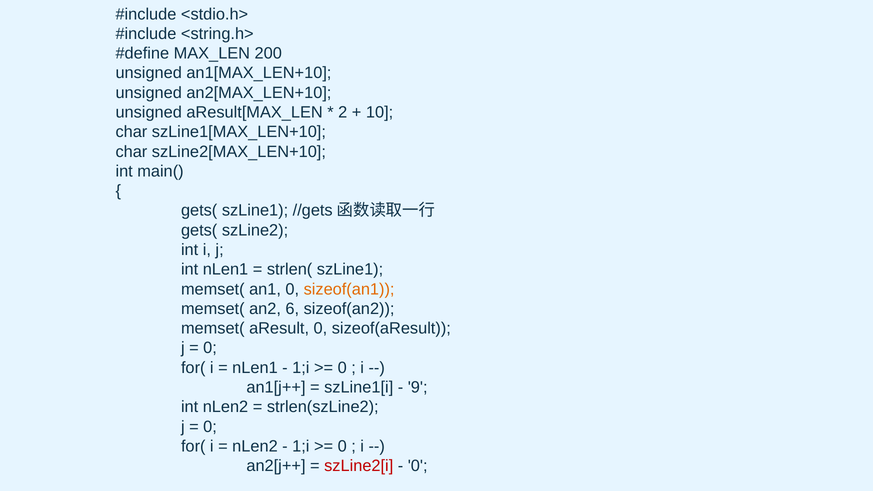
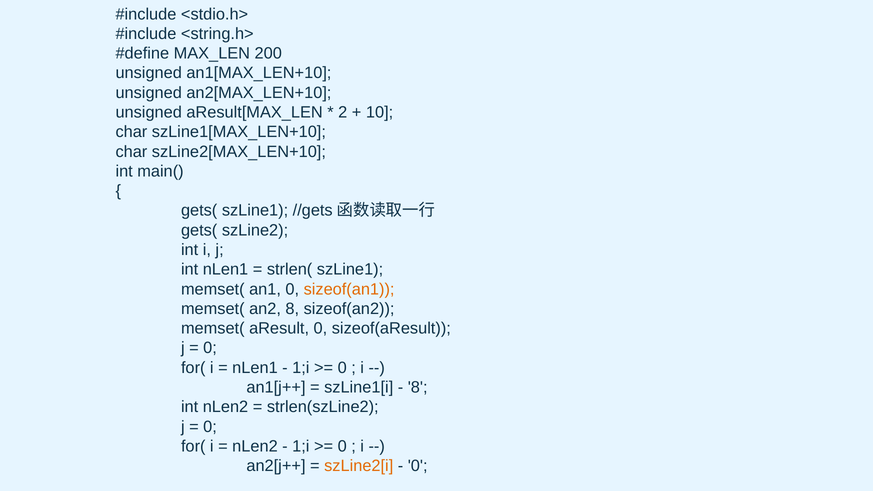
an2 6: 6 -> 8 (292, 309)
9: 9 -> 8 (418, 387)
szLine2[i colour: red -> orange (359, 466)
